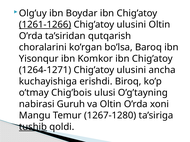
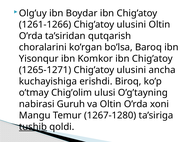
1261-1266 underline: present -> none (45, 25)
1264-1271: 1264-1271 -> 1265-1271 (45, 70)
Chig’bois: Chig’bois -> Chig’olim (72, 93)
